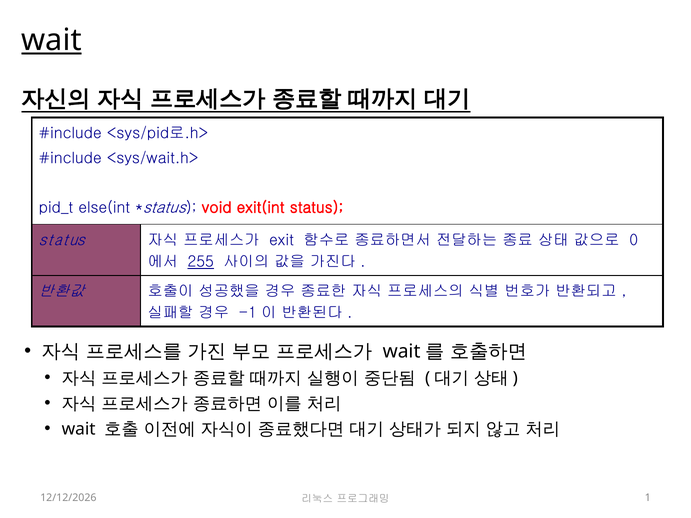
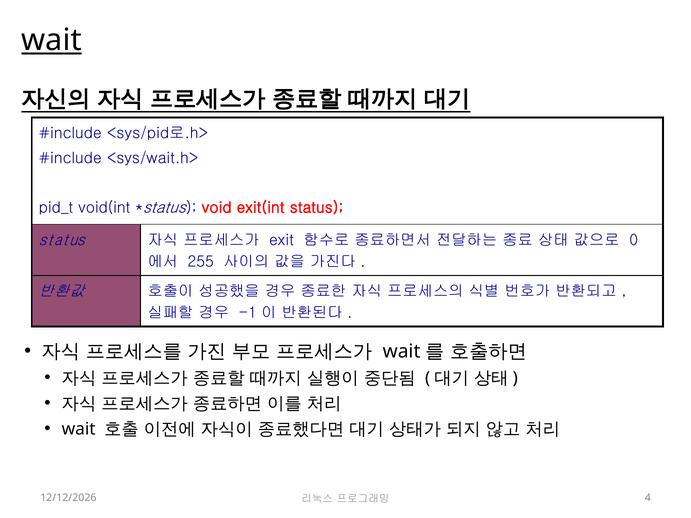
else(int: else(int -> void(int (104, 208)
255 underline: present -> none (201, 262)
1: 1 -> 4 (648, 498)
